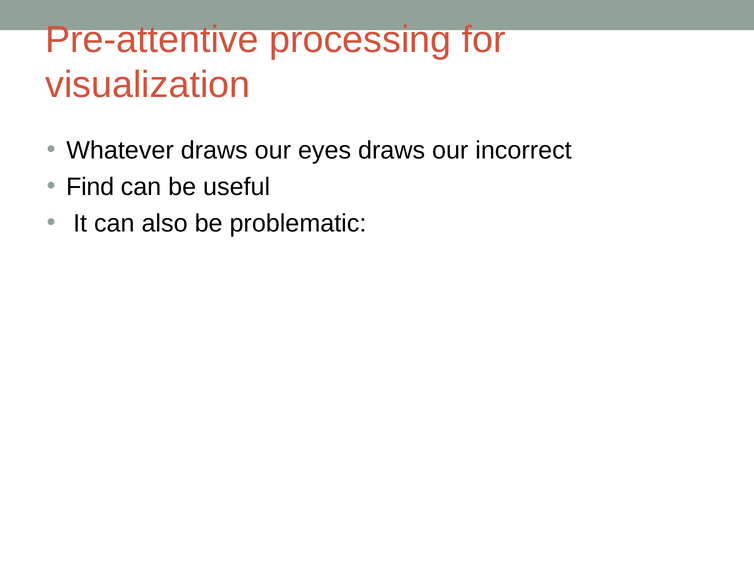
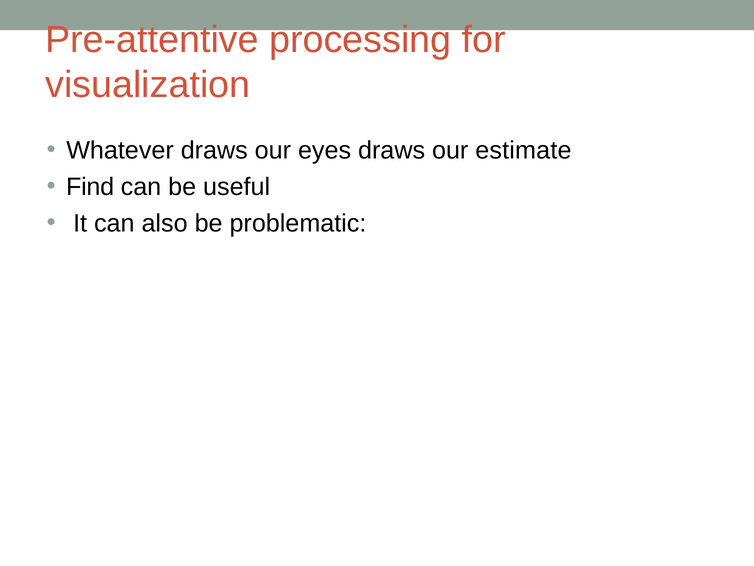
incorrect: incorrect -> estimate (523, 150)
